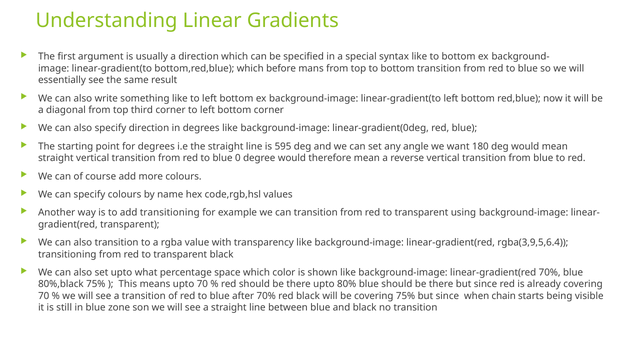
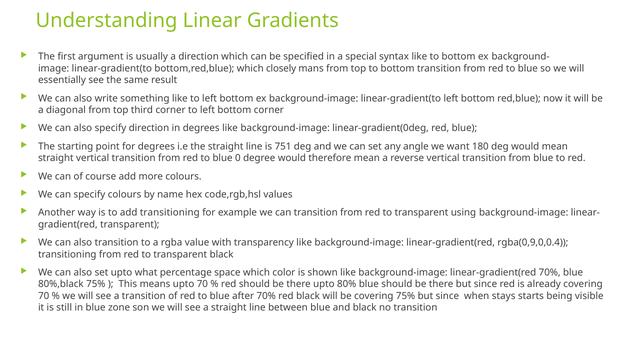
before: before -> closely (281, 68)
595: 595 -> 751 (283, 146)
rgba(3,9,5,6.4: rgba(3,9,5,6.4 -> rgba(0,9,0,0.4 (533, 242)
chain: chain -> stays (504, 295)
